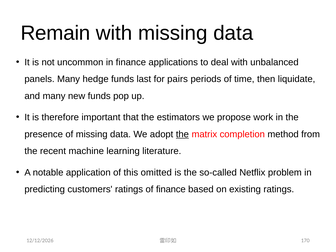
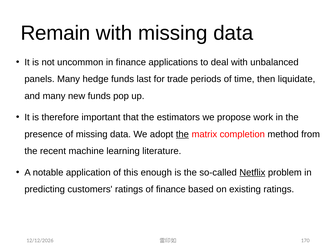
pairs: pairs -> trade (178, 79)
omitted: omitted -> enough (156, 173)
Netflix underline: none -> present (252, 173)
